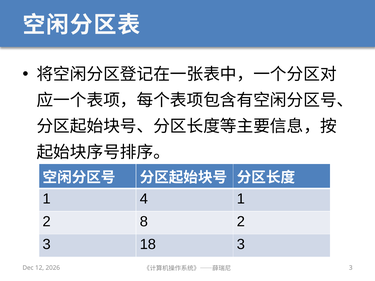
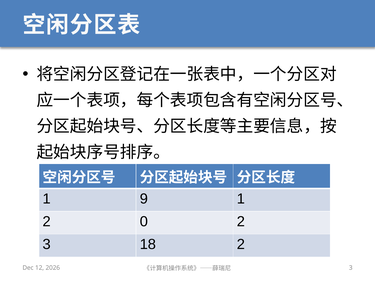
4: 4 -> 9 (144, 199)
8: 8 -> 0 (144, 222)
18 3: 3 -> 2 (241, 245)
